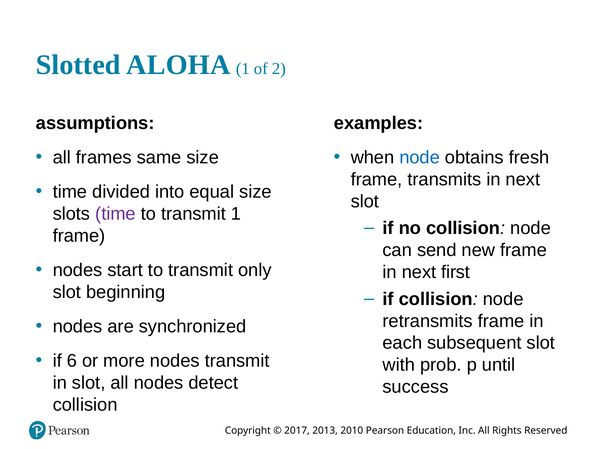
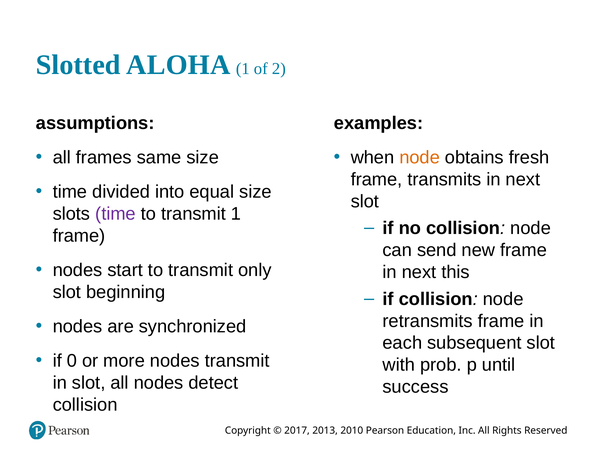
node colour: blue -> orange (420, 158)
first: first -> this (456, 272)
6: 6 -> 0 (72, 361)
